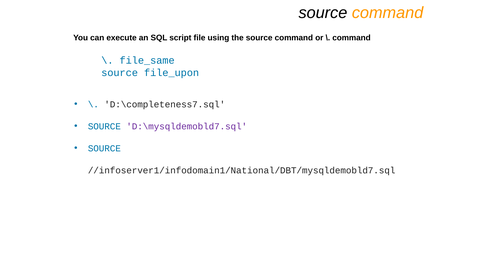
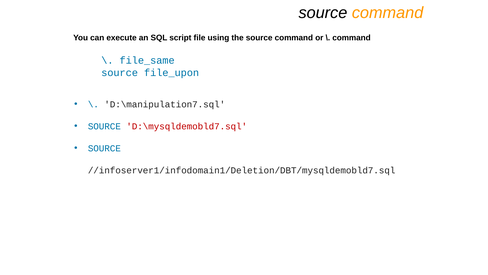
D:\completeness7.sql: D:\completeness7.sql -> D:\manipulation7.sql (165, 104)
D:\mysqldemobld7.sql colour: purple -> red (187, 126)
//infoserver1/infodomain1/National/DBT/mysqldemobld7.sql: //infoserver1/infodomain1/National/DBT/mysqldemobld7.sql -> //infoserver1/infodomain1/Deletion/DBT/mysqldemobld7.sql (242, 170)
